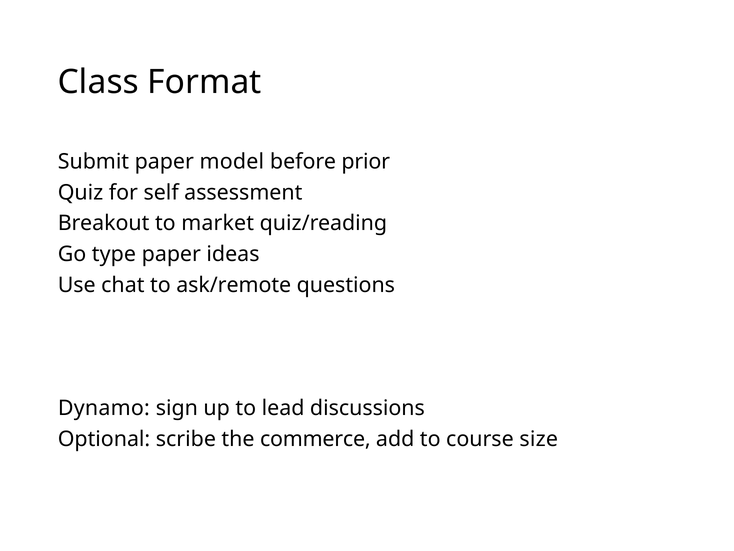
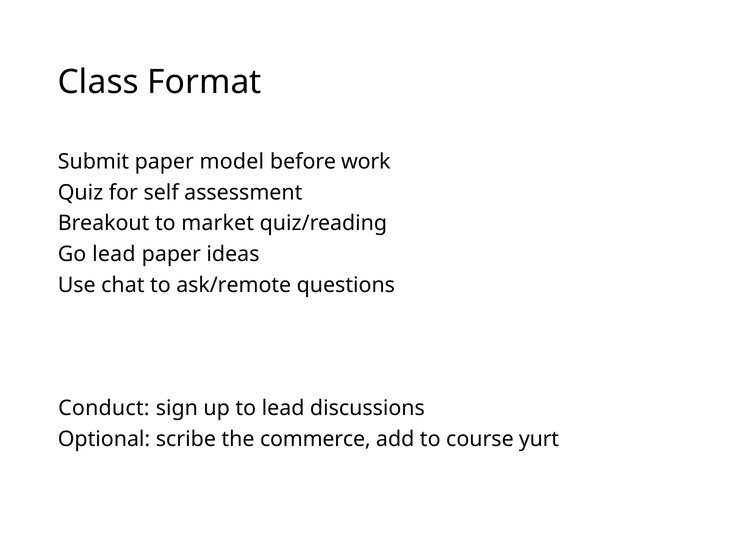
prior: prior -> work (366, 162)
Go type: type -> lead (114, 254)
Dynamo: Dynamo -> Conduct (104, 408)
size: size -> yurt (539, 439)
